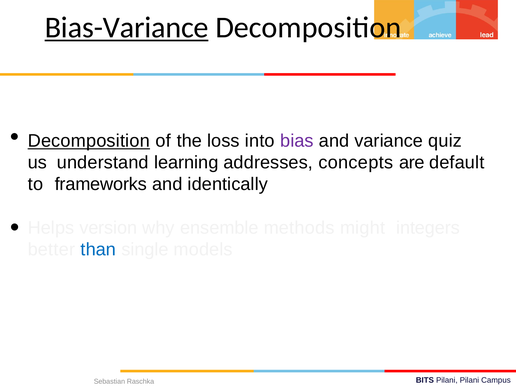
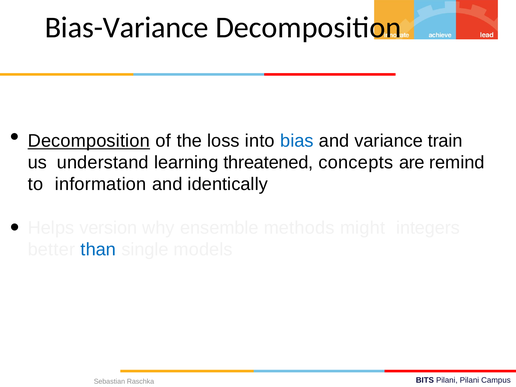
Bias-Variance underline: present -> none (127, 27)
bias colour: purple -> blue (297, 141)
quiz: quiz -> train (445, 141)
addresses: addresses -> threatened (268, 163)
default: default -> remind (457, 163)
frameworks: frameworks -> information (101, 184)
